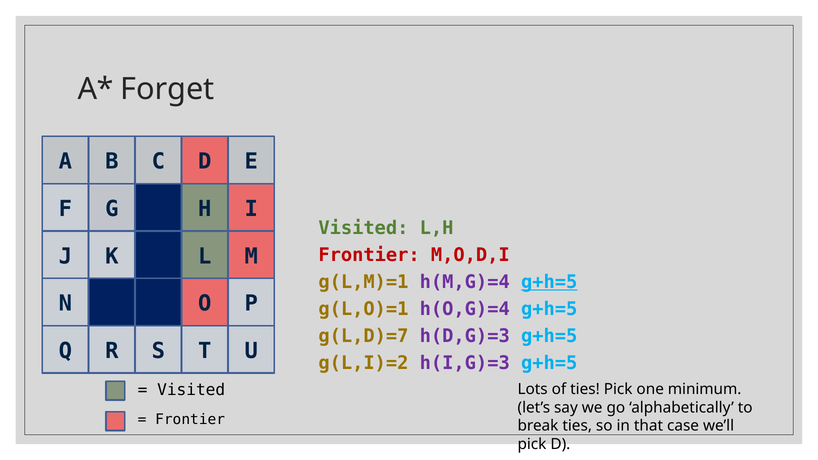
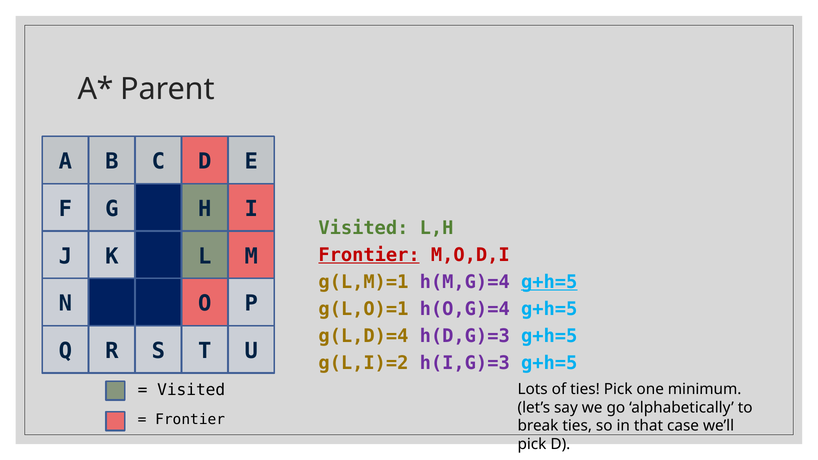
Forget: Forget -> Parent (168, 89)
Frontier underline: none -> present (369, 255)
g(L,D)=7: g(L,D)=7 -> g(L,D)=4 (363, 336)
